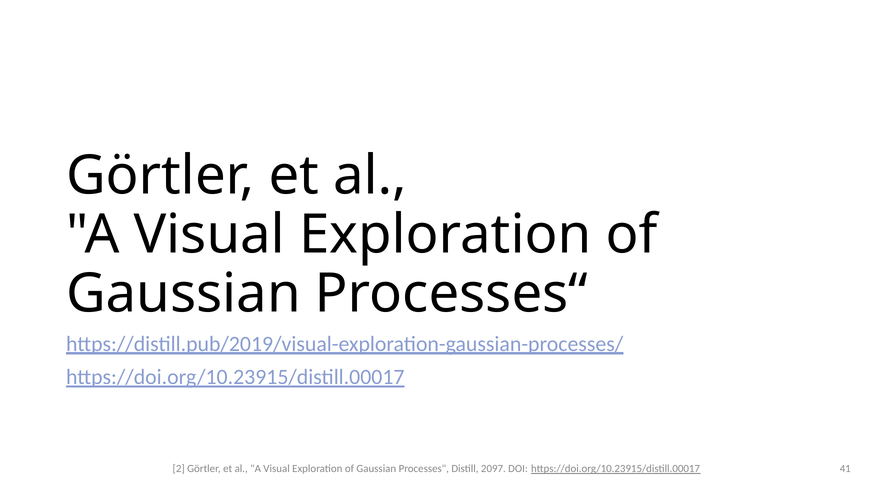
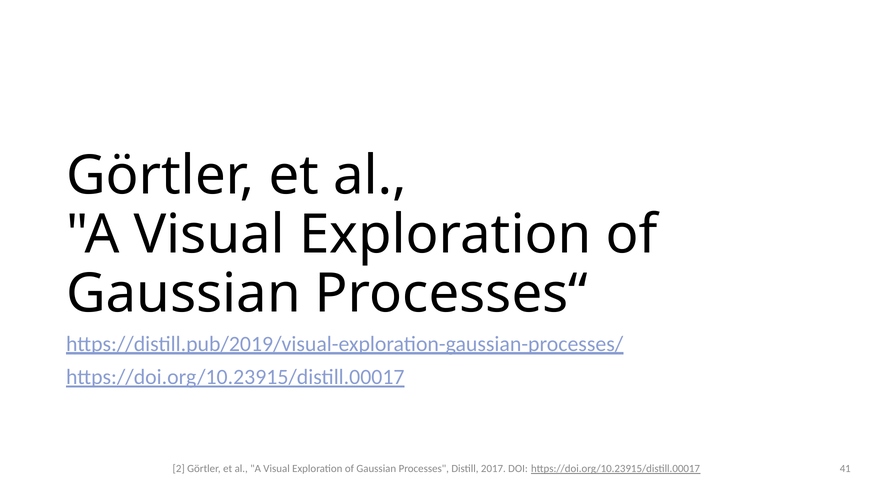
2097: 2097 -> 2017 (493, 469)
